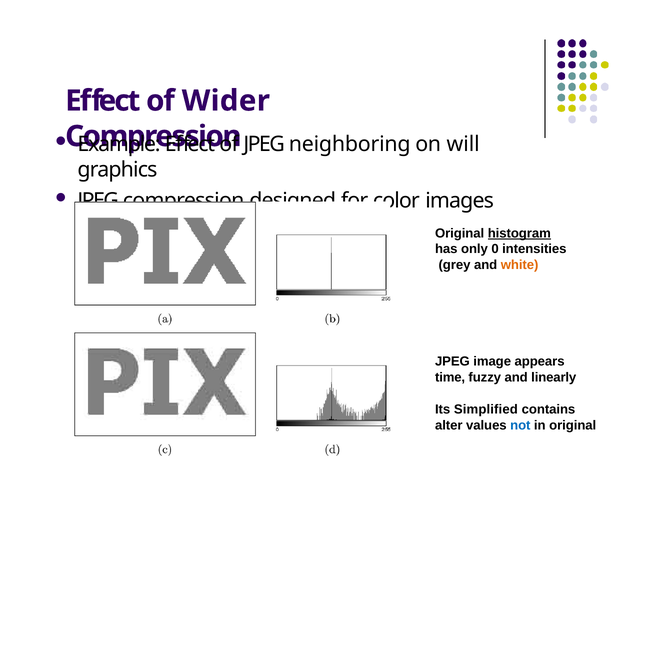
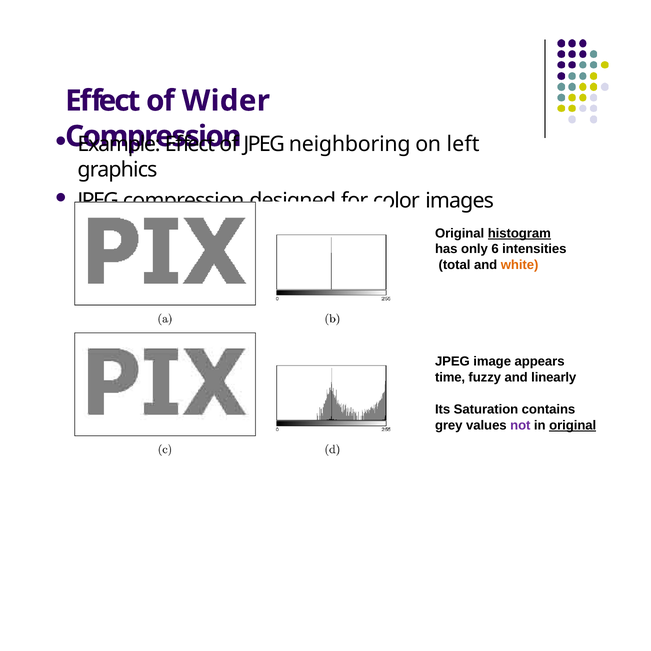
will: will -> left (463, 144)
0: 0 -> 6 (495, 249)
grey: grey -> total (455, 265)
Simplified: Simplified -> Saturation (486, 410)
alter: alter -> grey (449, 425)
not colour: blue -> purple (520, 425)
original underline: none -> present (573, 425)
